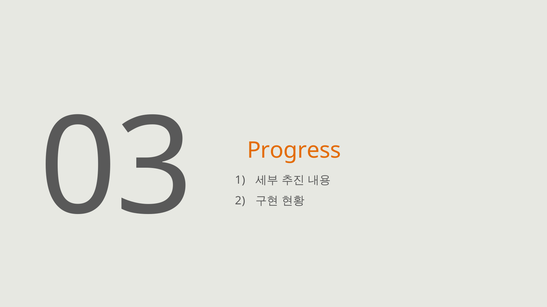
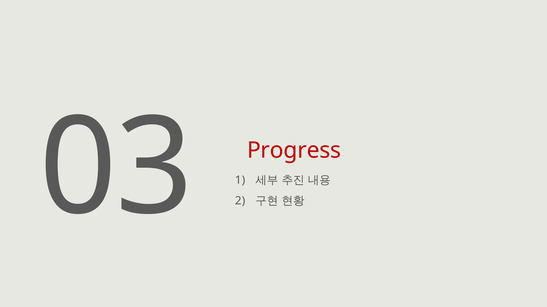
Progress colour: orange -> red (294, 151)
